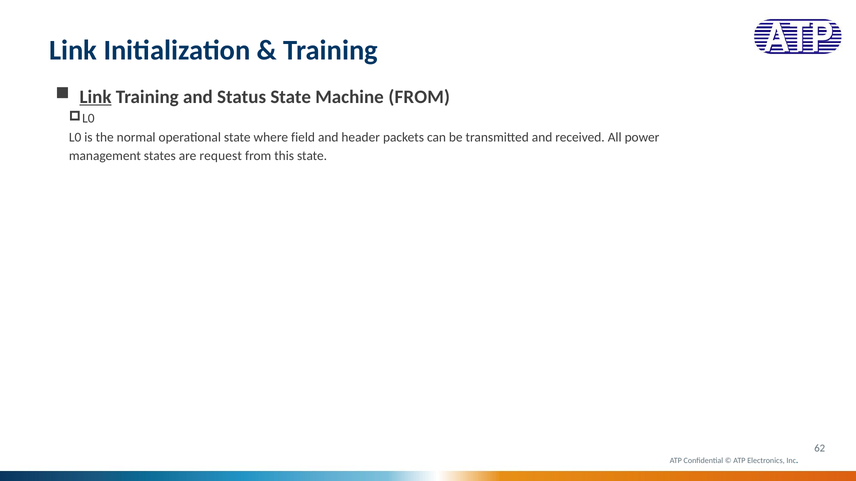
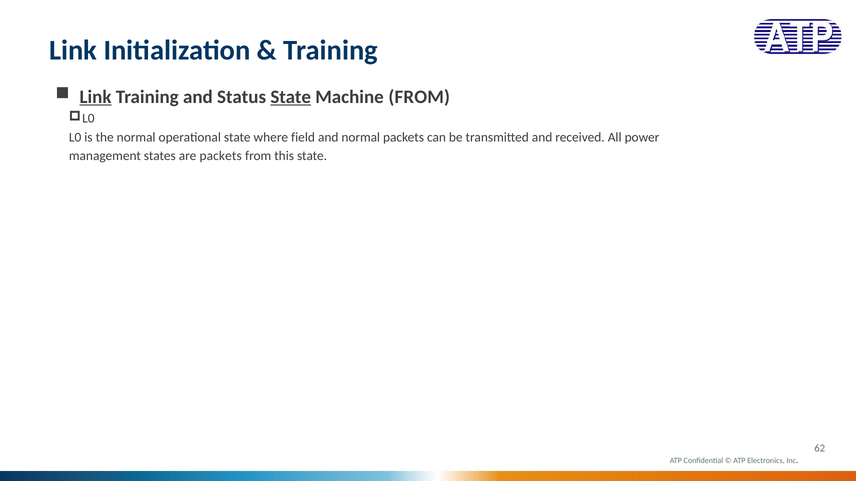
State underline: none -> present (291, 97)
and header: header -> normal (361, 137)
are request: request -> packets (221, 156)
